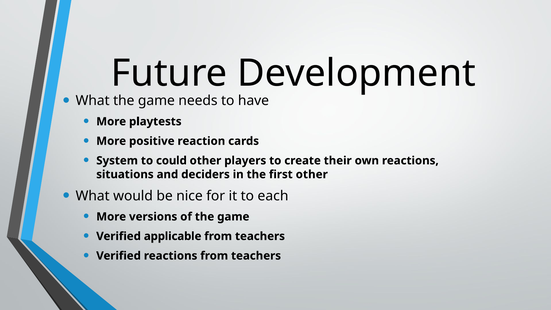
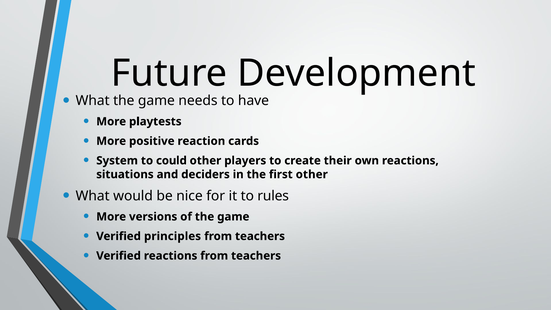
each: each -> rules (273, 196)
applicable: applicable -> principles (173, 236)
